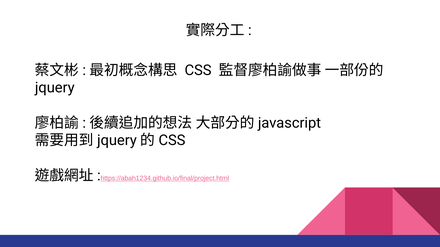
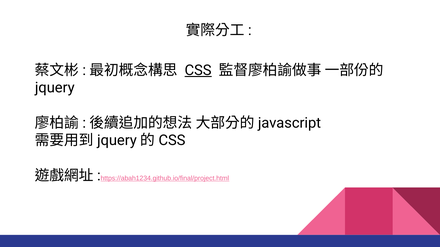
CSS underline: none -> present (198, 70)
